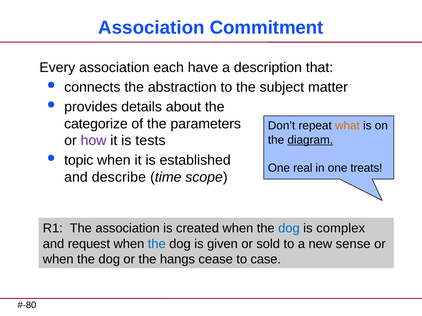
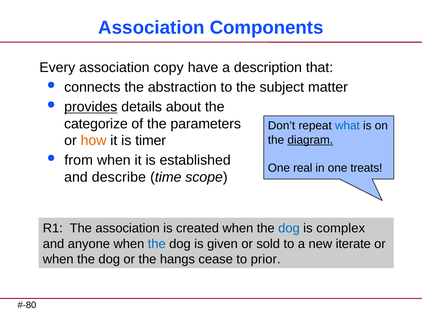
Commitment: Commitment -> Components (267, 28)
each: each -> copy (169, 68)
provides underline: none -> present (91, 107)
what colour: orange -> blue (347, 126)
how colour: purple -> orange (94, 141)
tests: tests -> timer (151, 141)
topic: topic -> from (79, 161)
request: request -> anyone (89, 244)
sense: sense -> iterate (353, 244)
case: case -> prior (266, 260)
